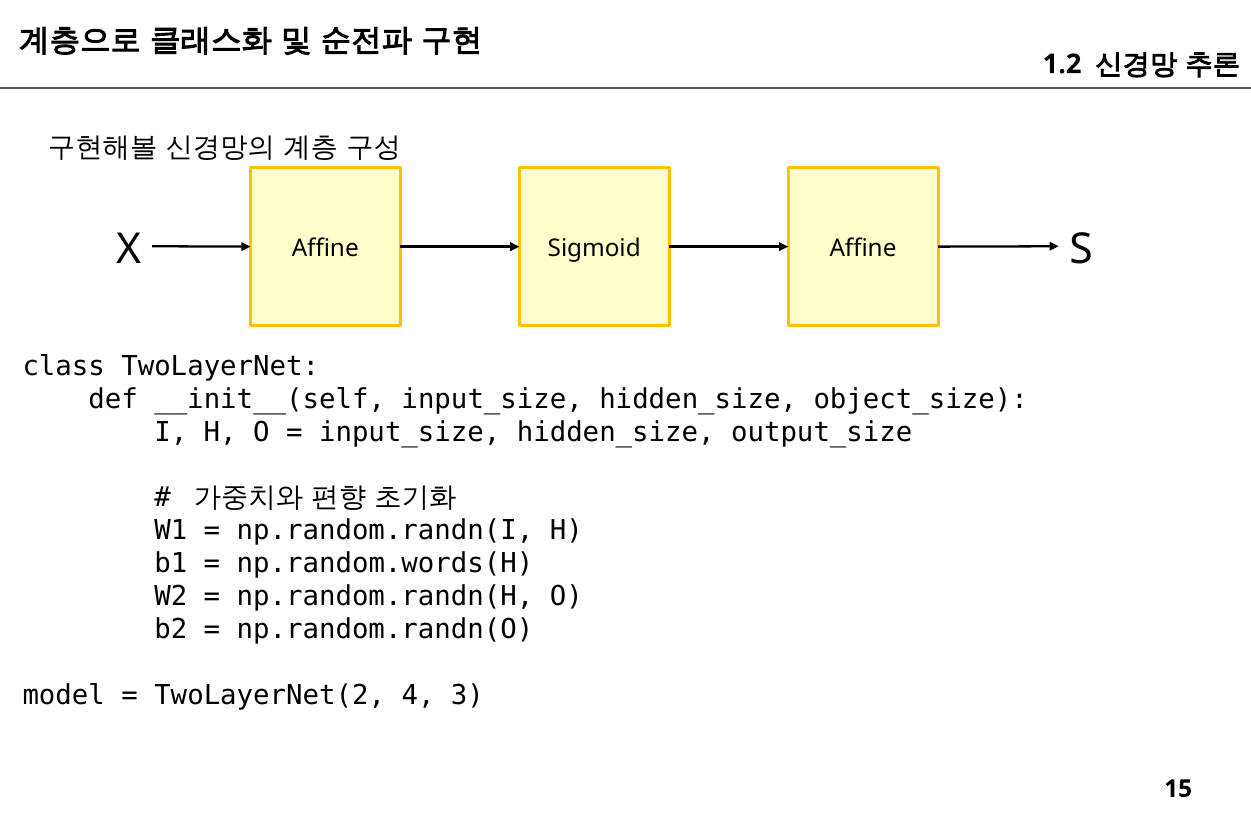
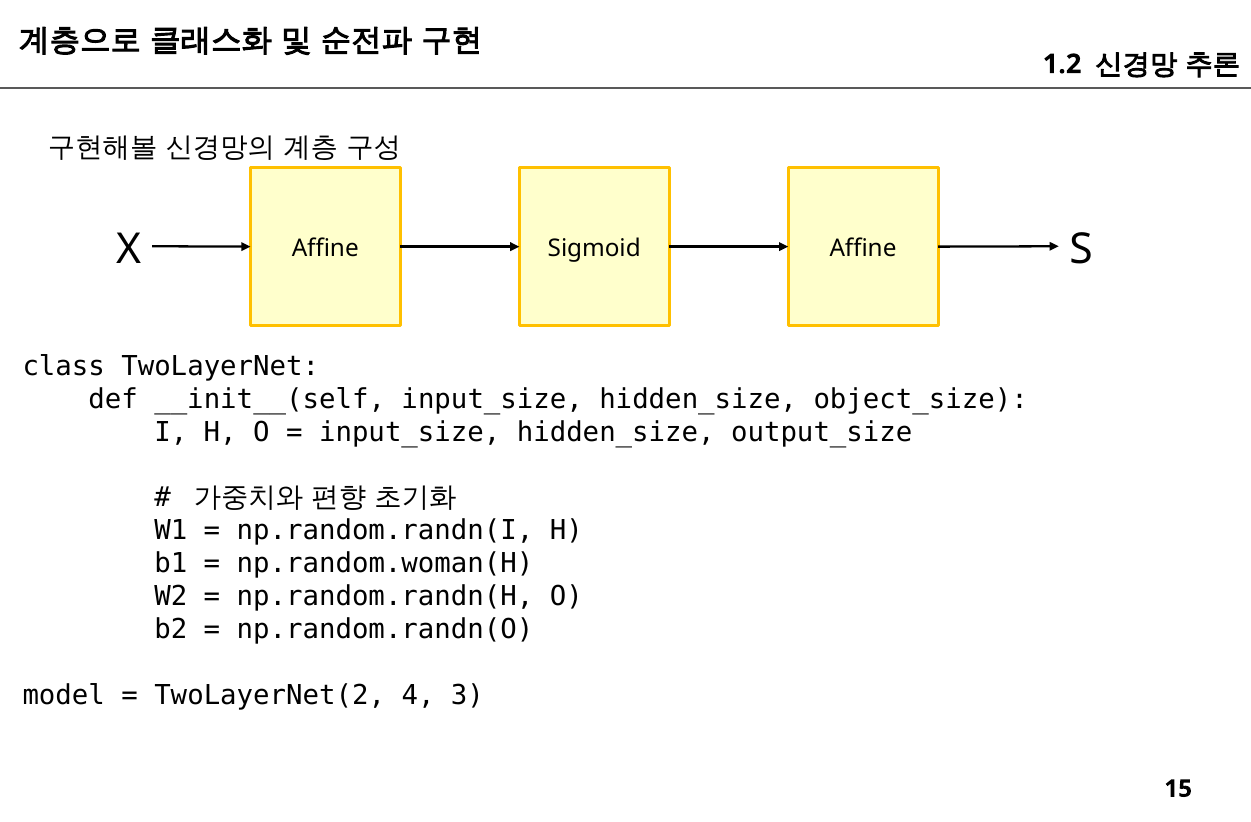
np.random.words(H: np.random.words(H -> np.random.woman(H (385, 563)
